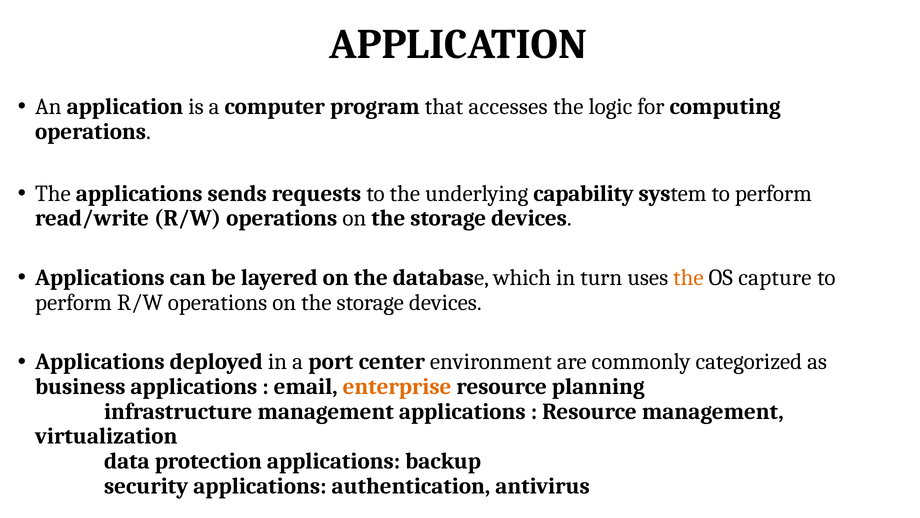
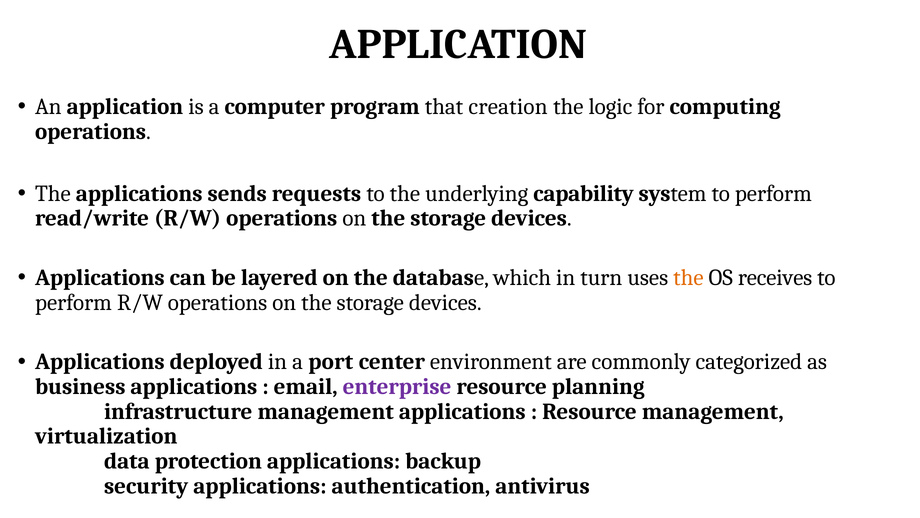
accesses: accesses -> creation (508, 106)
capture: capture -> receives (775, 277)
enterprise colour: orange -> purple (397, 386)
